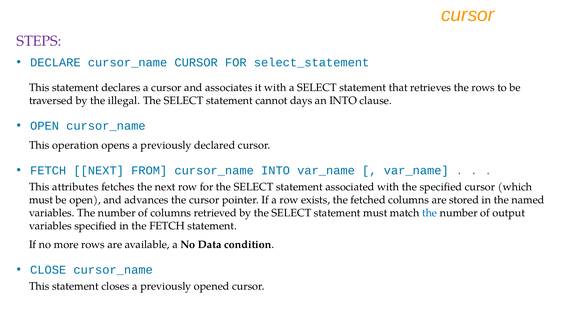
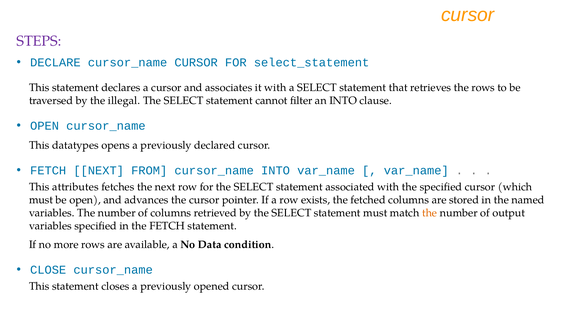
days: days -> filter (301, 101)
operation: operation -> datatypes (75, 145)
the colour: blue -> orange (430, 213)
